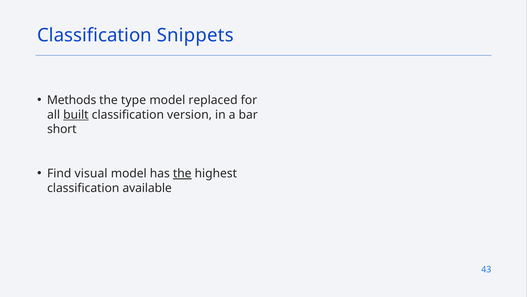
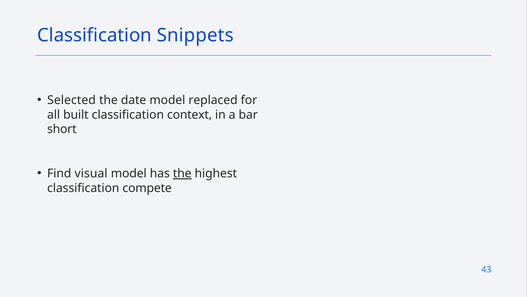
Methods: Methods -> Selected (72, 100)
type: type -> date (134, 100)
built underline: present -> none (76, 115)
version: version -> context (190, 115)
available: available -> compete (147, 188)
